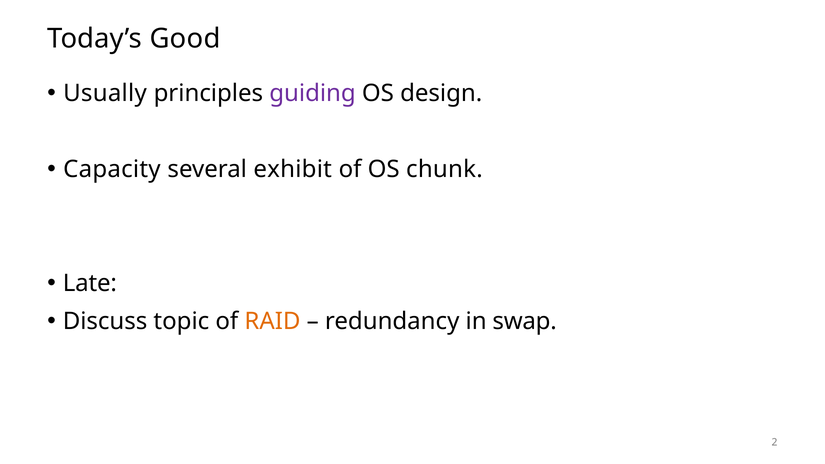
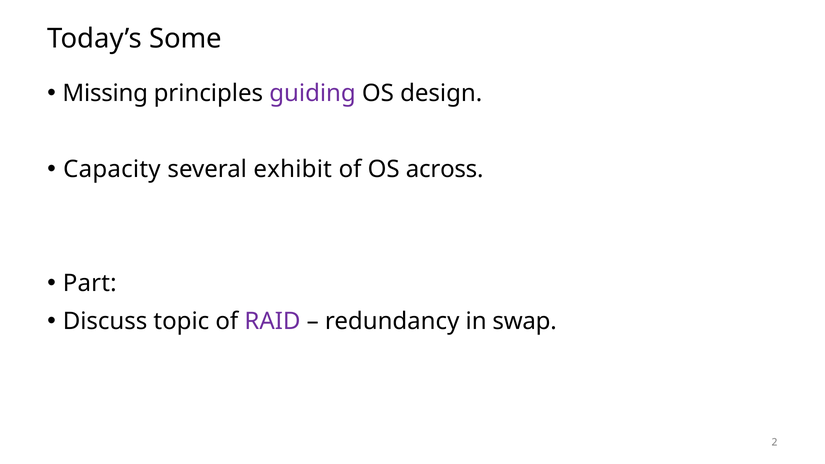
Good: Good -> Some (185, 38)
Usually: Usually -> Missing (105, 93)
chunk: chunk -> across (445, 169)
Late: Late -> Part (90, 283)
RAID colour: orange -> purple (272, 321)
